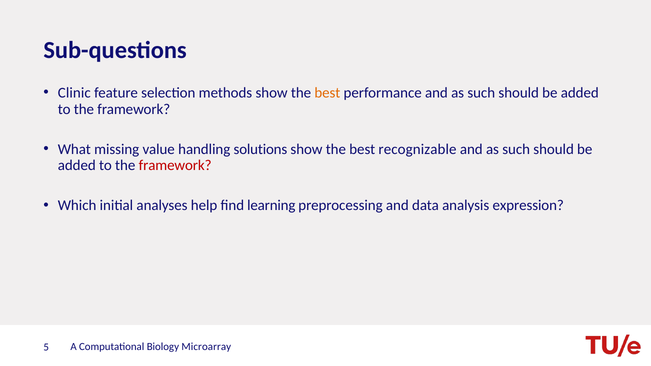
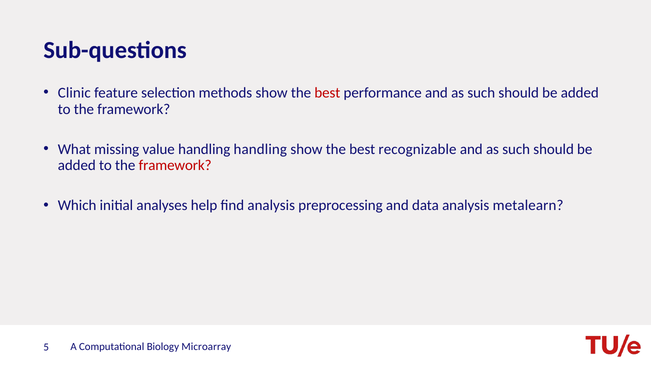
best colour: orange -> red (327, 93)
handling solutions: solutions -> handling (260, 149)
find learning: learning -> analysis (271, 206)
expression: expression -> metalearn (528, 206)
